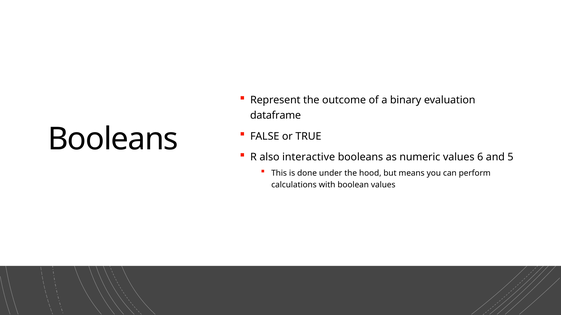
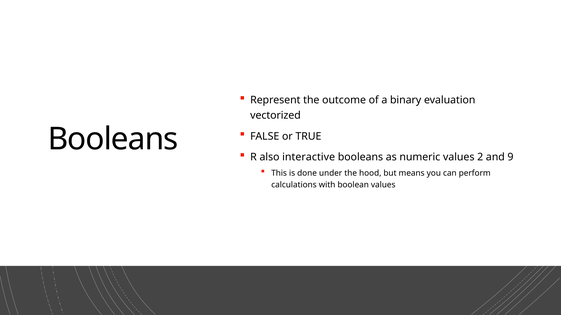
dataframe: dataframe -> vectorized (275, 115)
6: 6 -> 2 (480, 157)
5: 5 -> 9 (510, 157)
